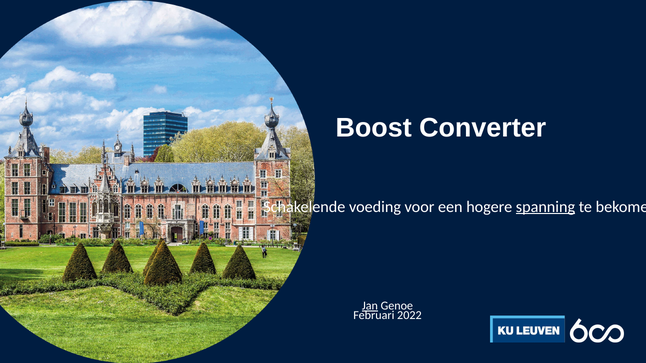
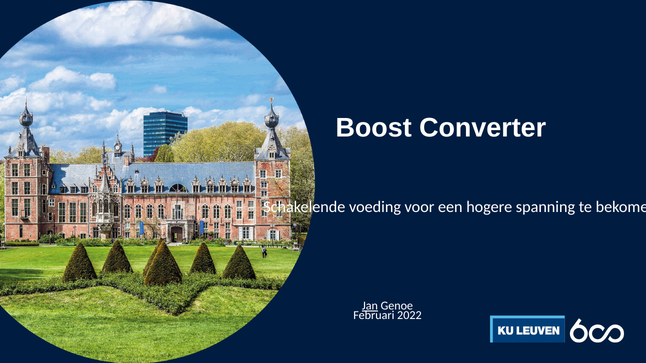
spanning underline: present -> none (545, 207)
